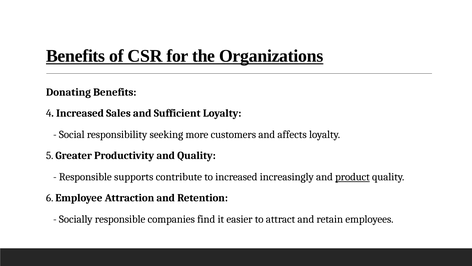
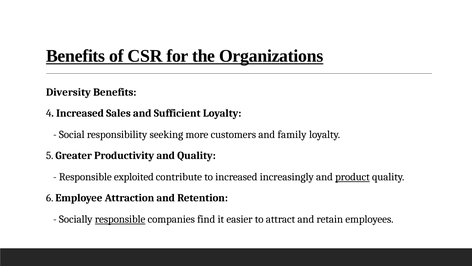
Donating: Donating -> Diversity (68, 92)
affects: affects -> family (292, 134)
supports: supports -> exploited (134, 177)
responsible underline: none -> present (120, 219)
